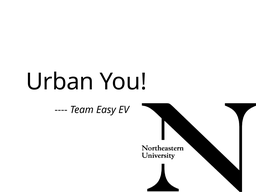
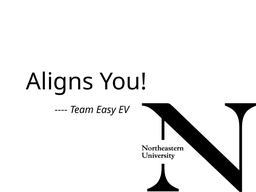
Urban: Urban -> Aligns (60, 82)
